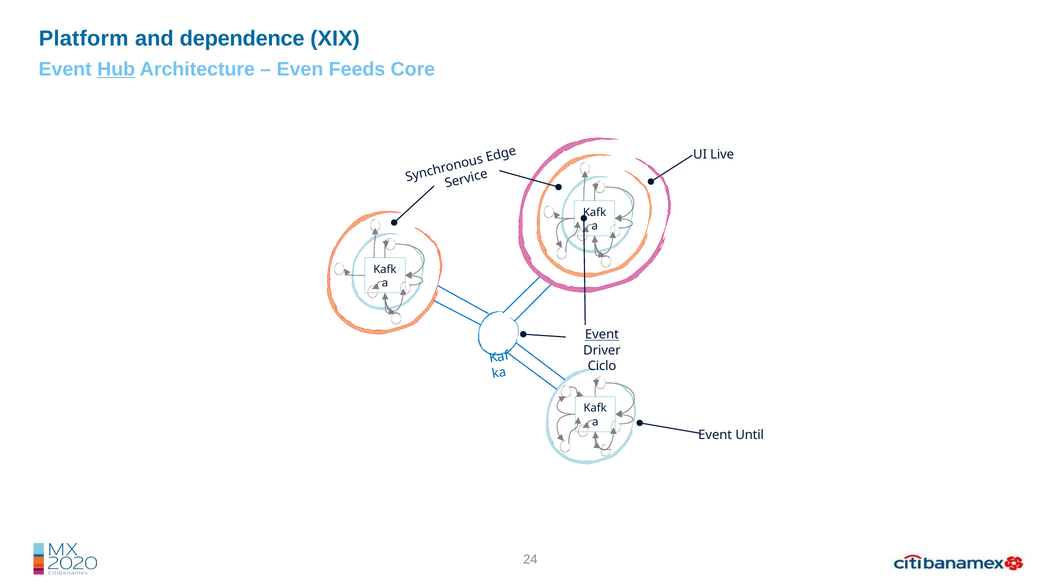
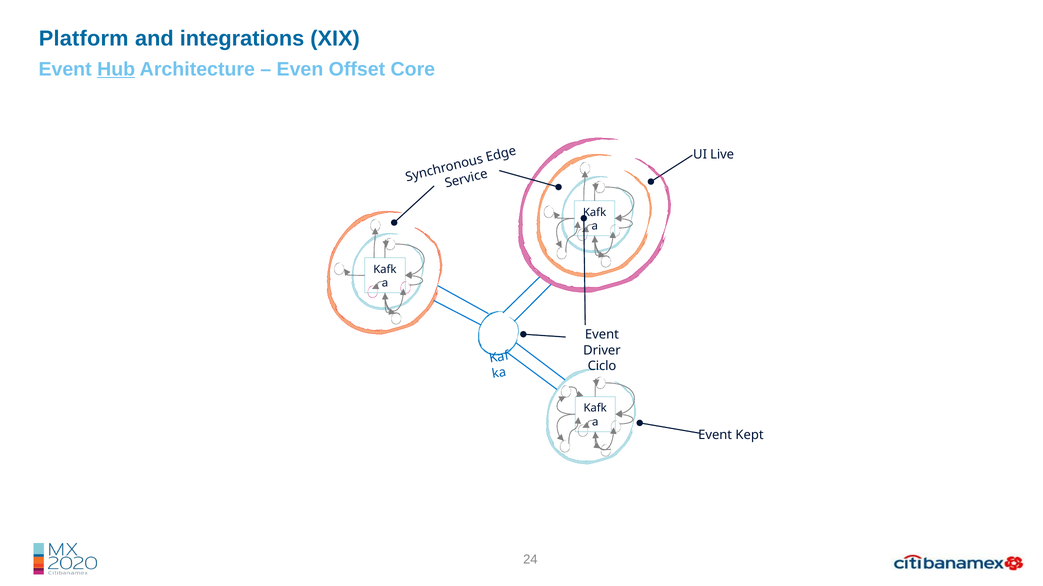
dependence: dependence -> integrations (242, 39)
Feeds: Feeds -> Offset (357, 69)
Event underline: present -> none (602, 335)
Until: Until -> Kept (750, 435)
